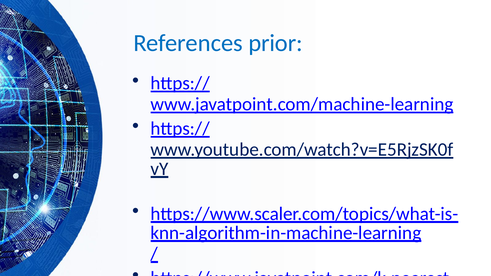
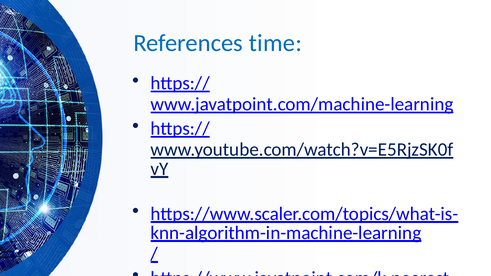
prior: prior -> time (275, 43)
